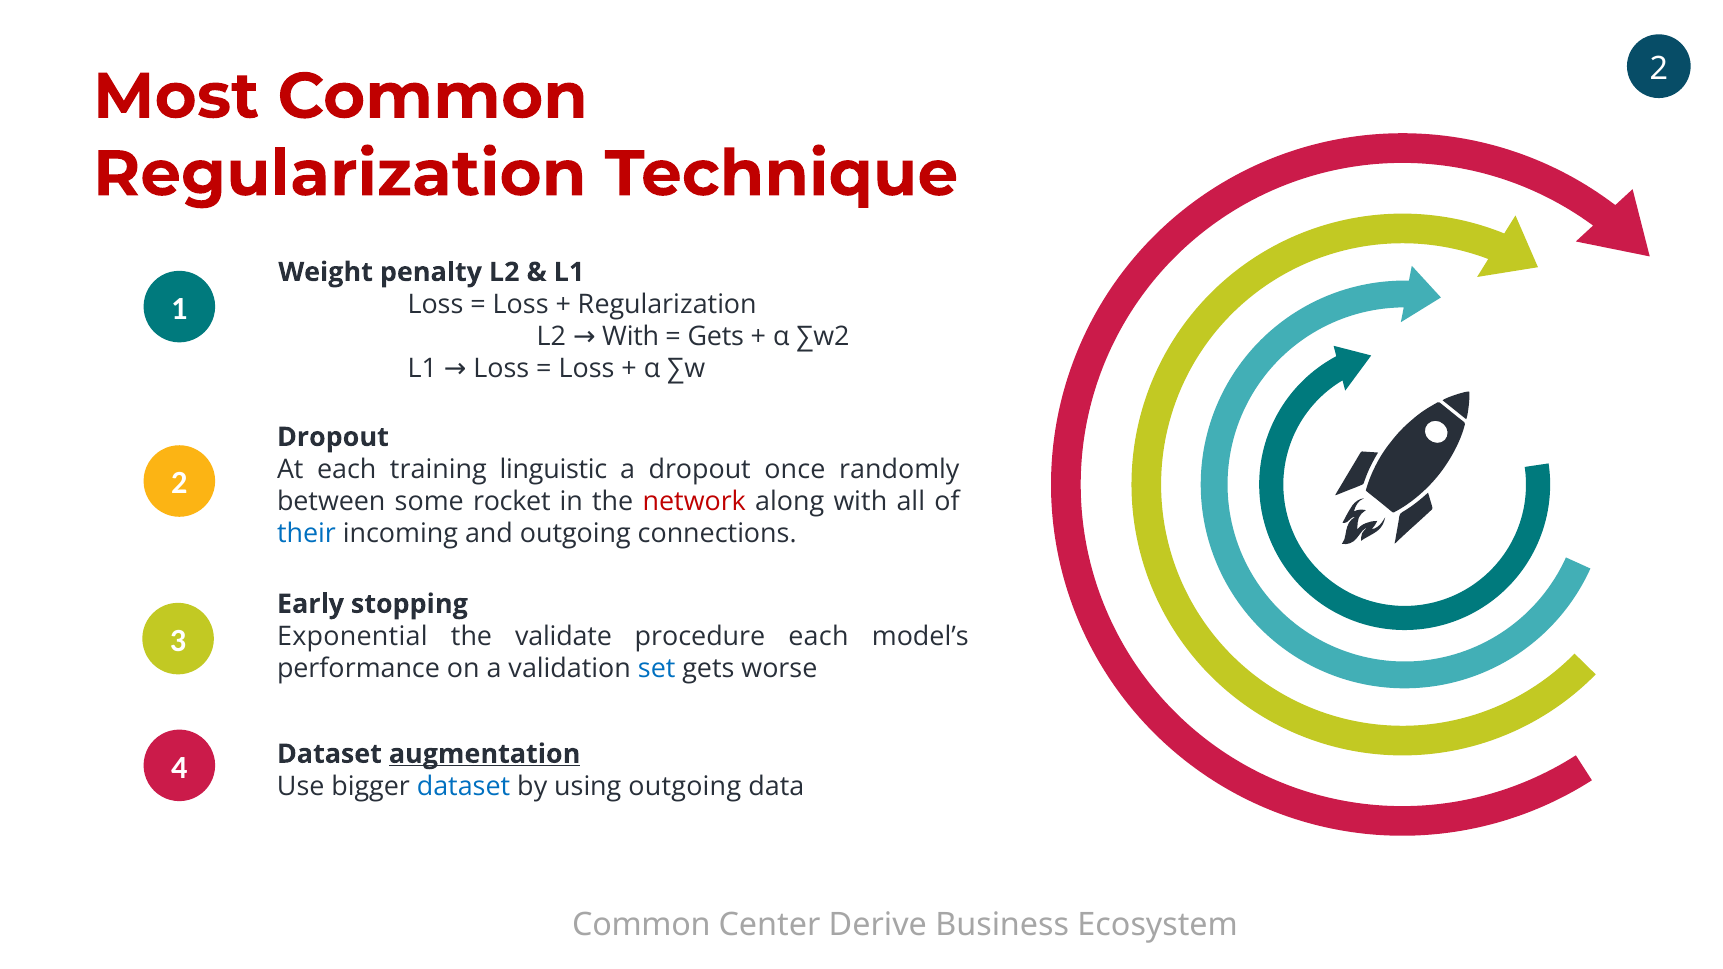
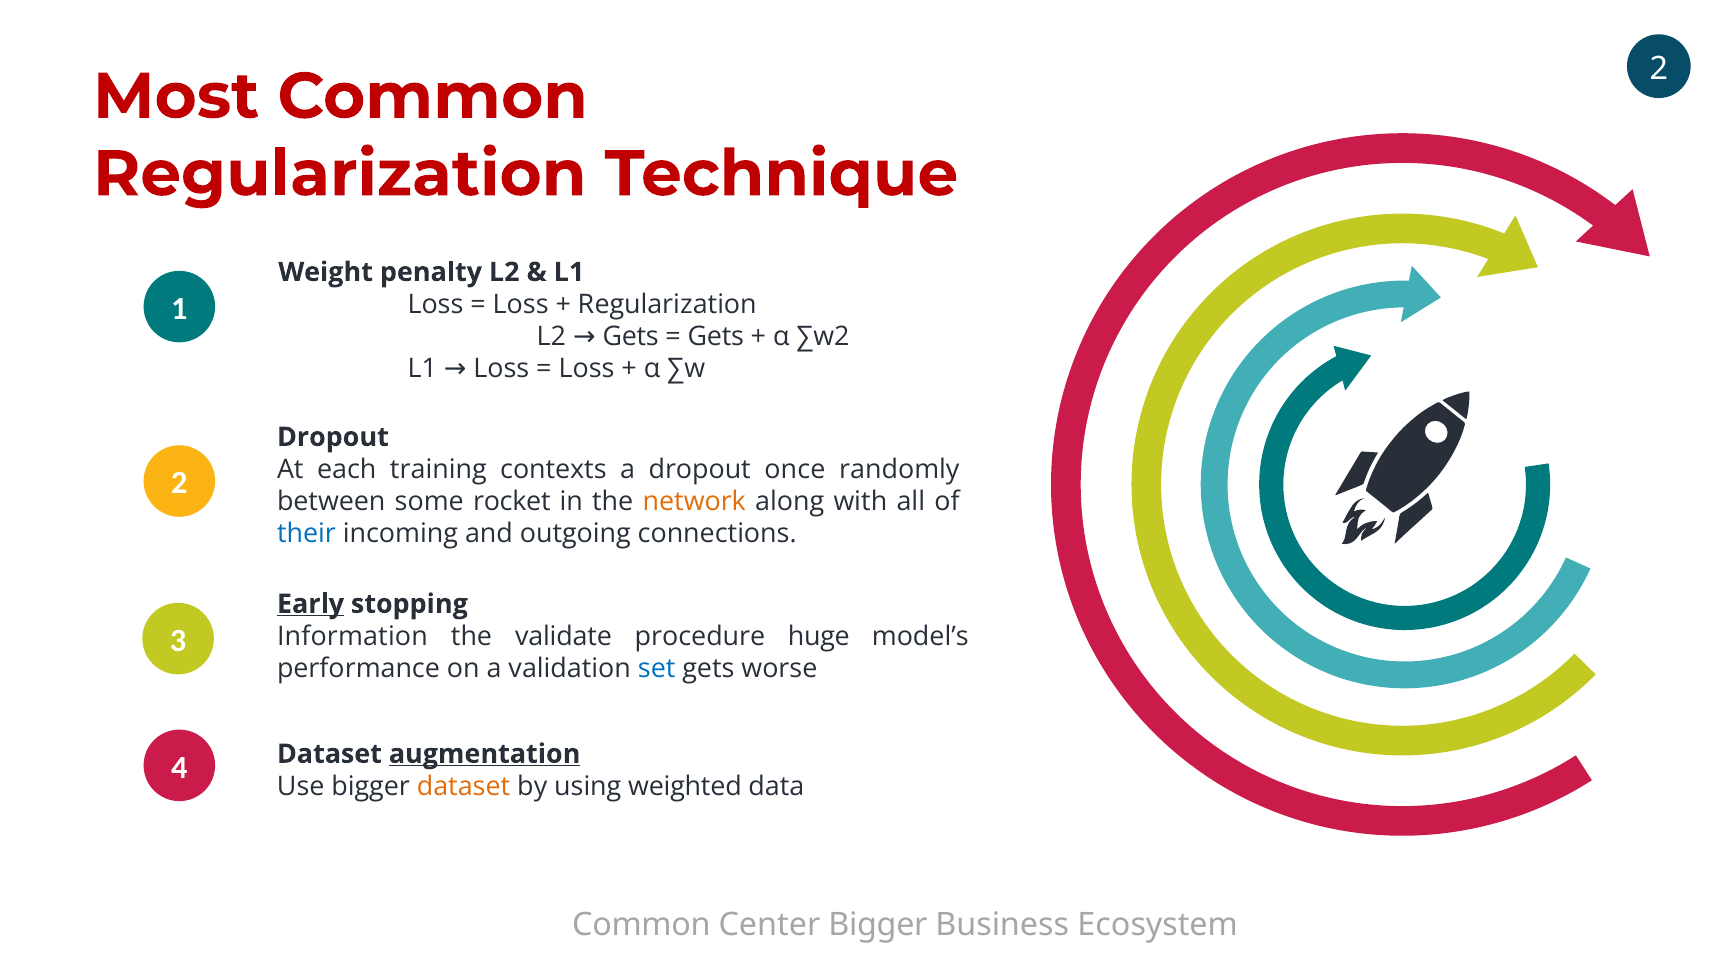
L2 With: With -> Gets (631, 337)
linguistic: linguistic -> contexts (553, 469)
network colour: red -> orange (694, 502)
Early underline: none -> present (310, 604)
Exponential: Exponential -> Information (352, 636)
procedure each: each -> huge (819, 636)
dataset colour: blue -> orange (464, 786)
using outgoing: outgoing -> weighted (685, 786)
Center Derive: Derive -> Bigger (878, 925)
